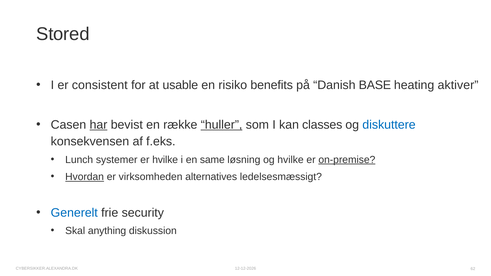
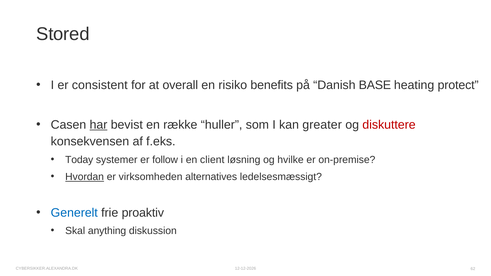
usable: usable -> overall (180, 85)
aktiver: aktiver -> protect (458, 85)
huller underline: present -> none (222, 125)
classes: classes -> greater (322, 125)
diskuttere colour: blue -> red (389, 125)
Lunch: Lunch -> Today (79, 160)
er hvilke: hvilke -> follow (165, 160)
same: same -> client (212, 160)
on-premise underline: present -> none (347, 160)
security: security -> proaktiv (143, 213)
